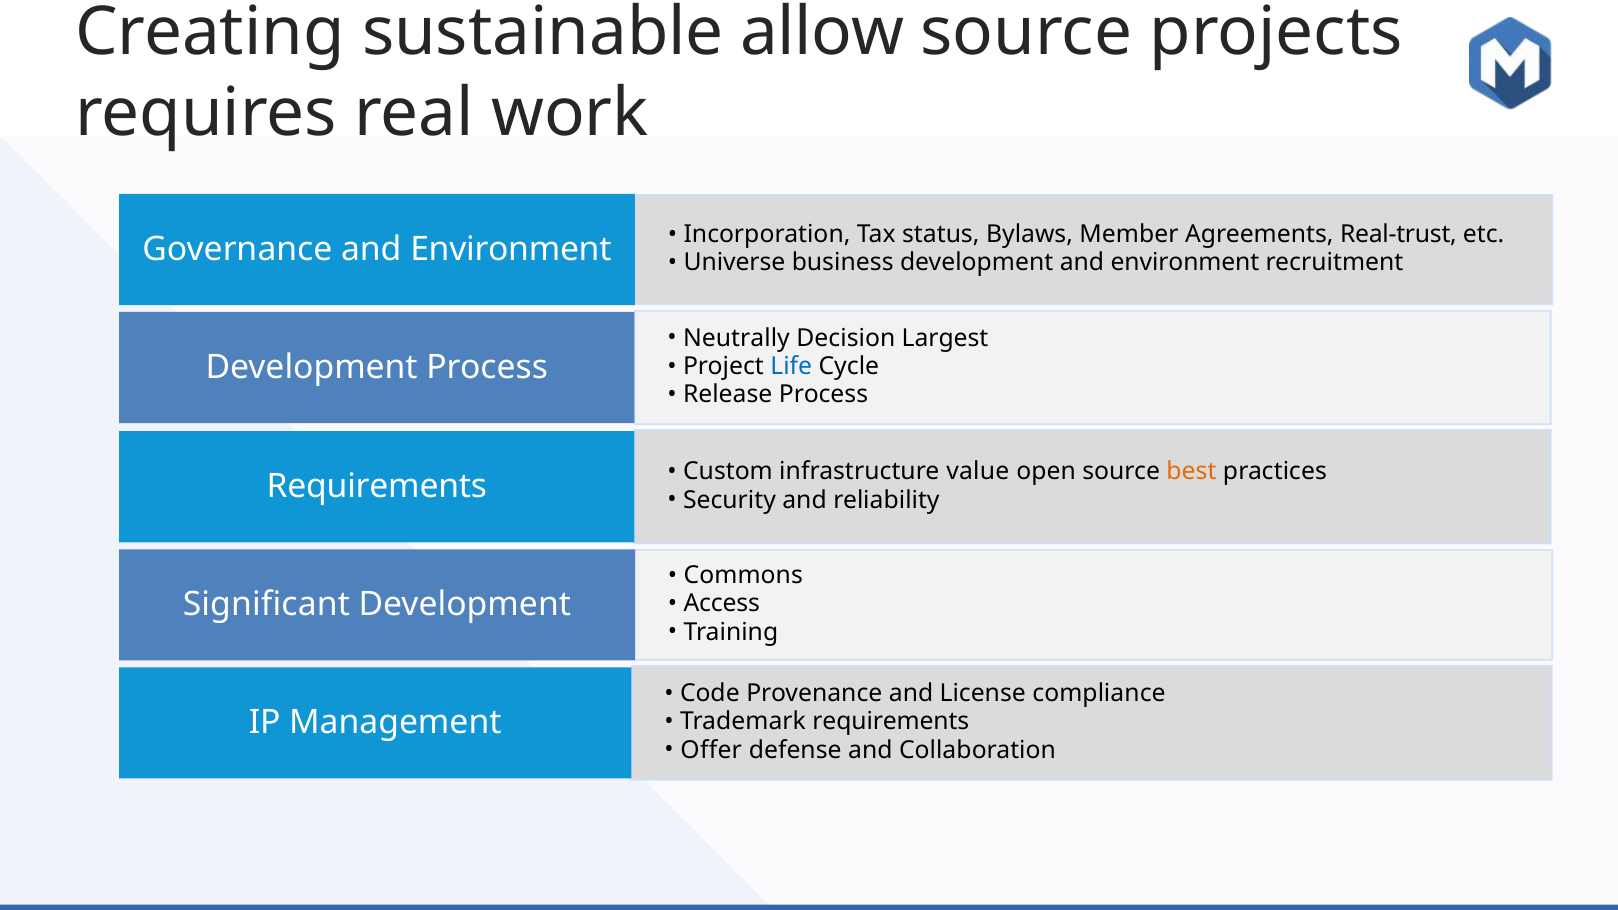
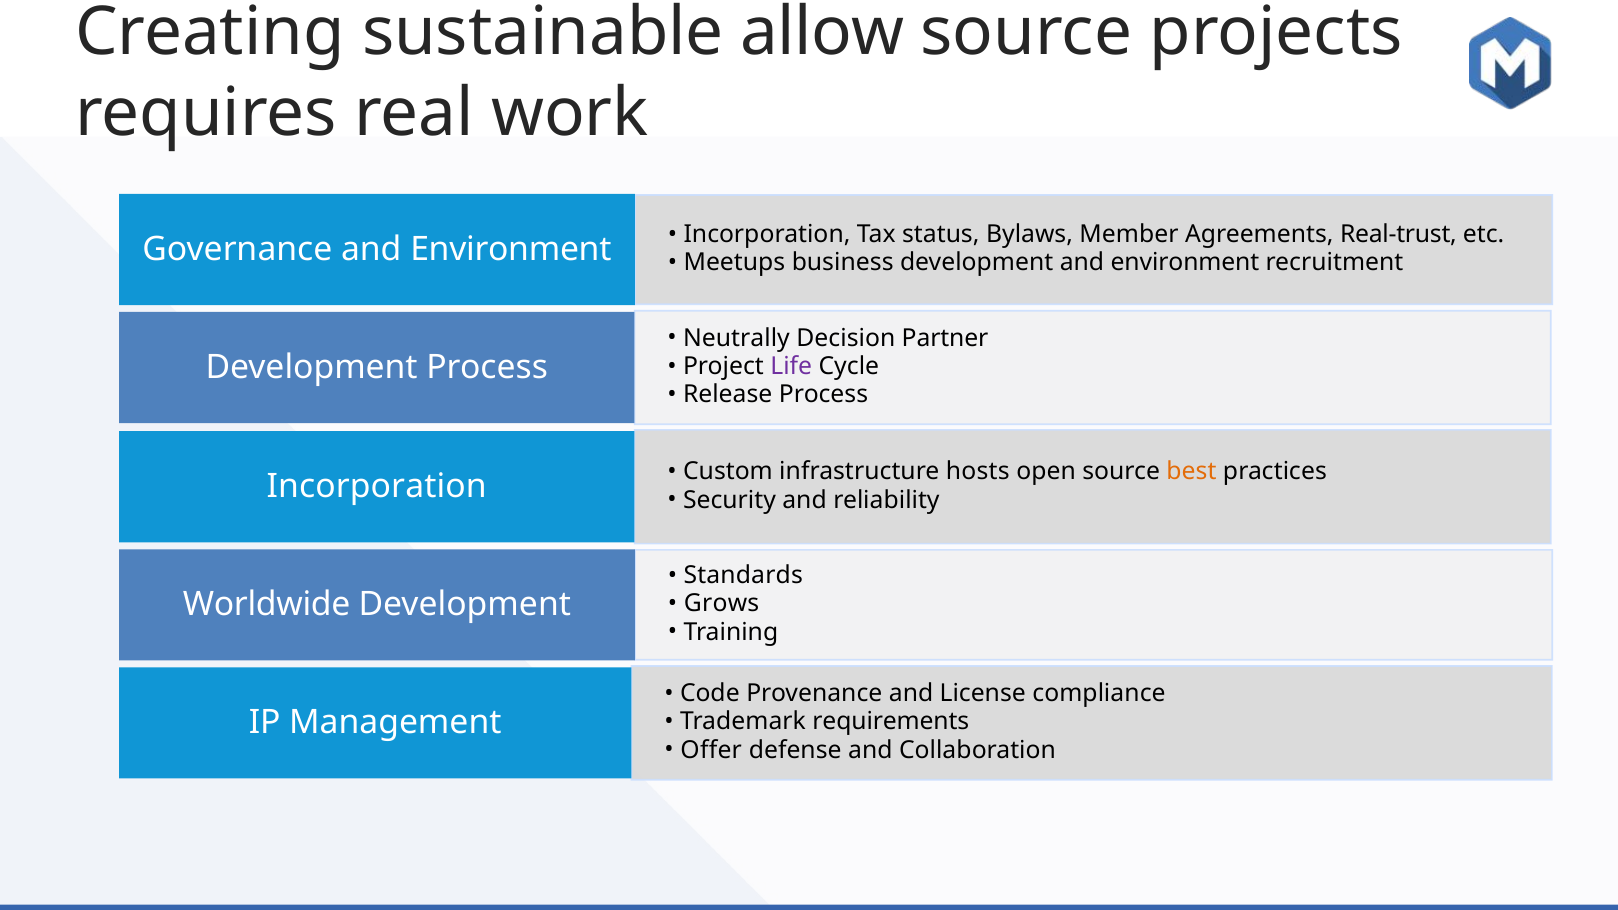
Universe: Universe -> Meetups (734, 263)
Largest: Largest -> Partner (945, 338)
Life colour: blue -> purple (791, 367)
value: value -> hosts (978, 472)
Requirements: Requirements -> Incorporation (377, 487)
Commons: Commons -> Standards (743, 576)
Significant: Significant -> Worldwide (267, 605)
Access: Access -> Grows (722, 604)
